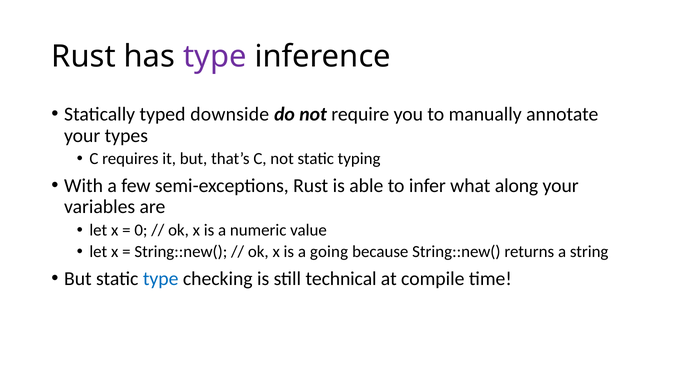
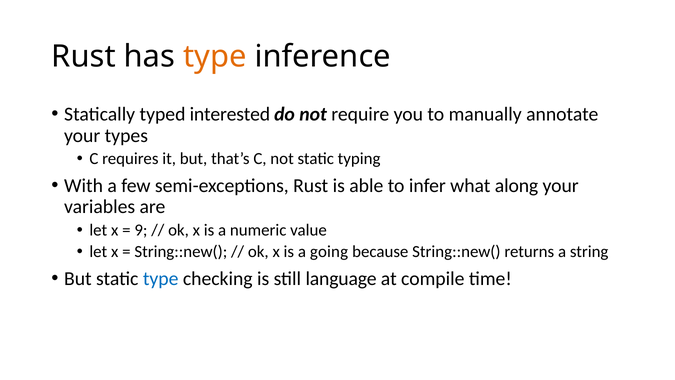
type colour: purple -> orange (215, 57)
downside: downside -> interested (230, 114)
0: 0 -> 9 (141, 230)
technical: technical -> language (341, 278)
